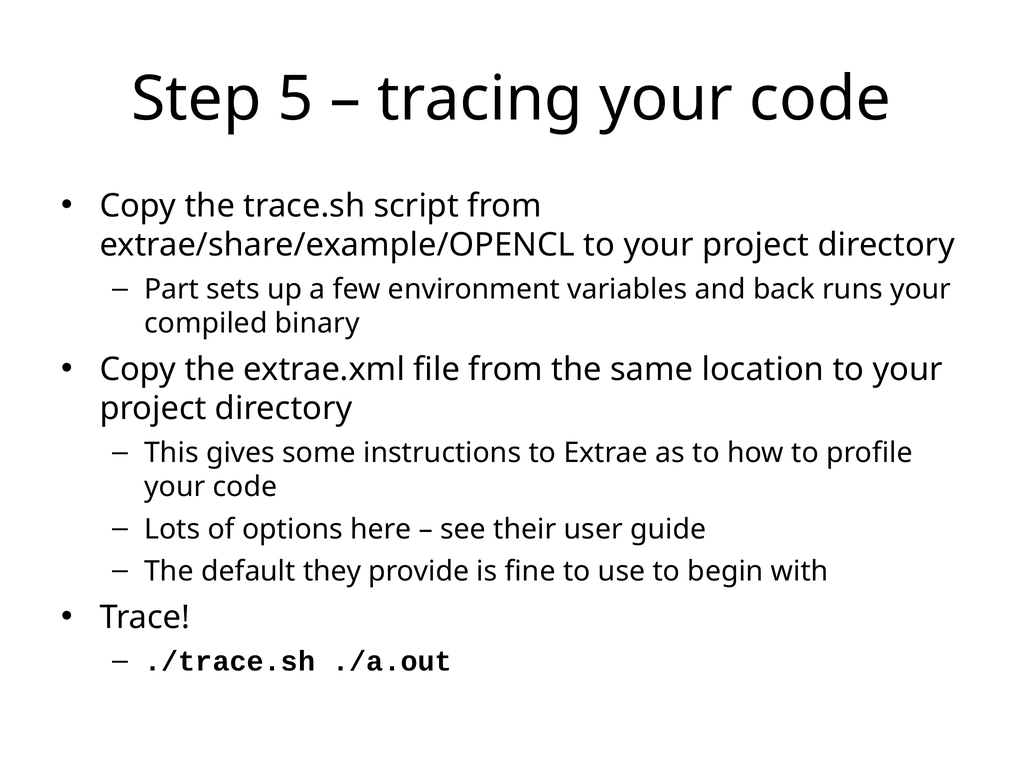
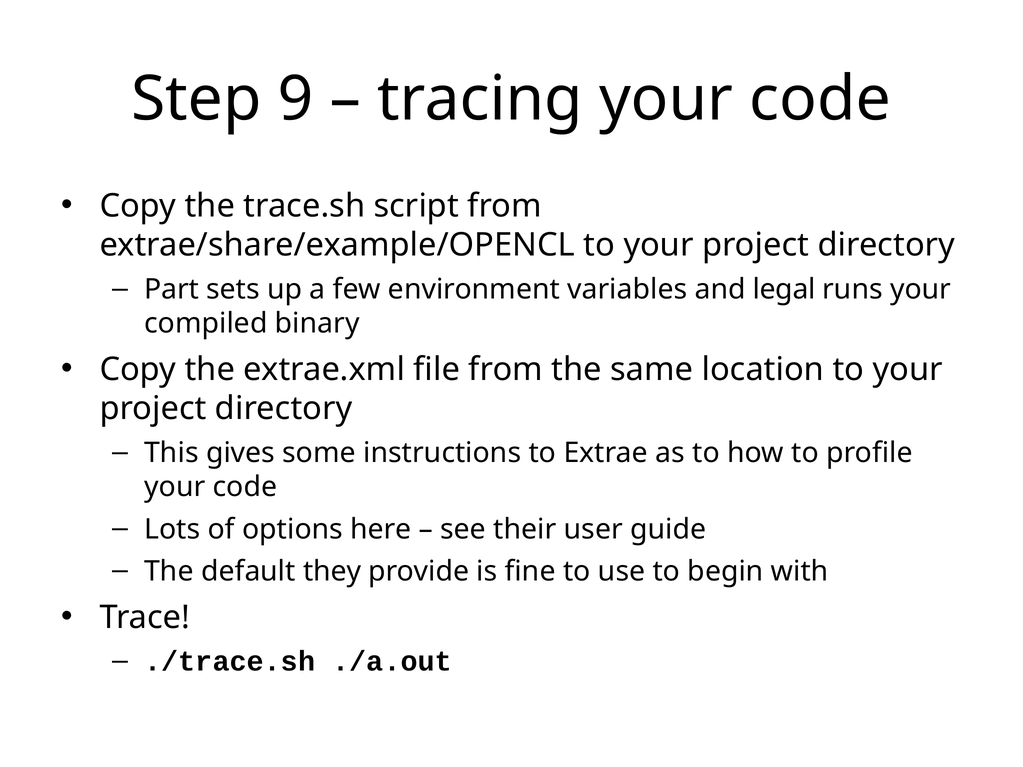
5: 5 -> 9 (296, 99)
back: back -> legal (784, 289)
